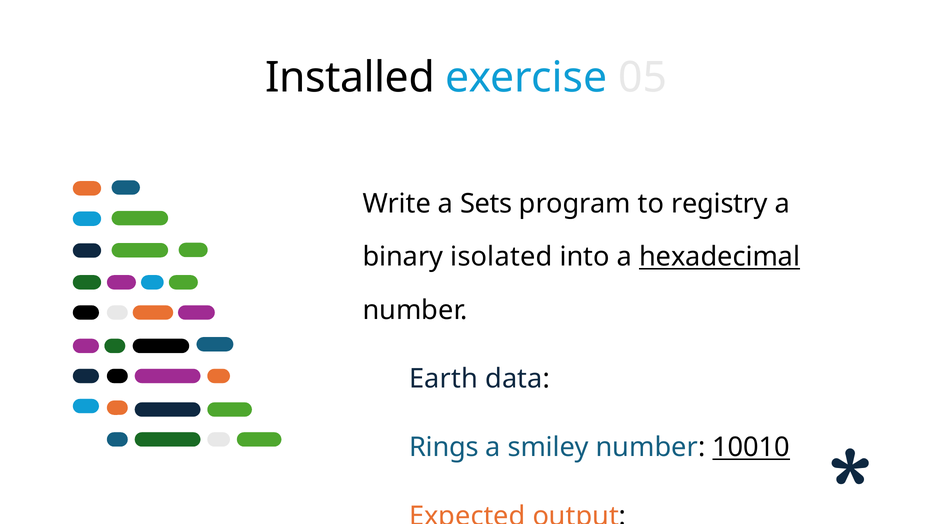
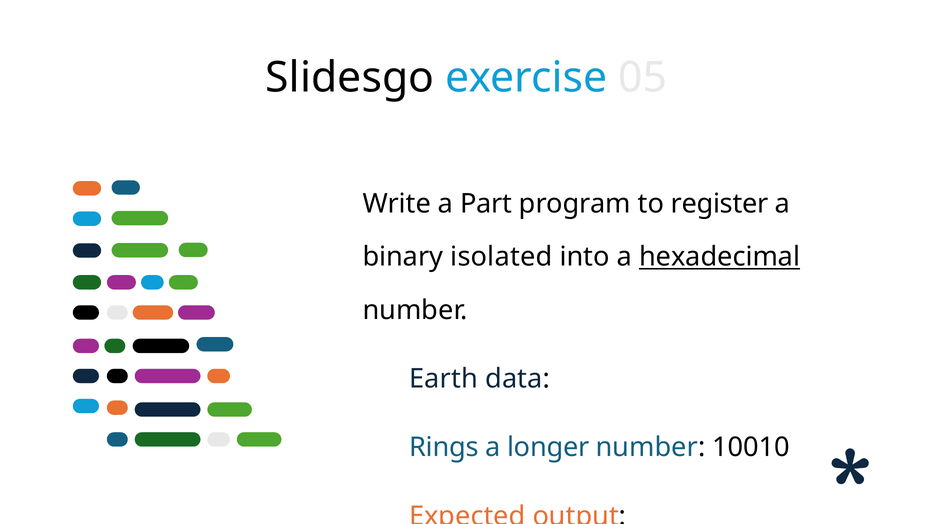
Installed: Installed -> Slidesgo (350, 77)
Sets: Sets -> Part (486, 204)
registry: registry -> register (720, 204)
smiley: smiley -> longer (548, 448)
10010 underline: present -> none (751, 448)
